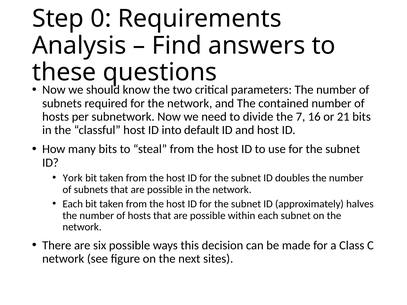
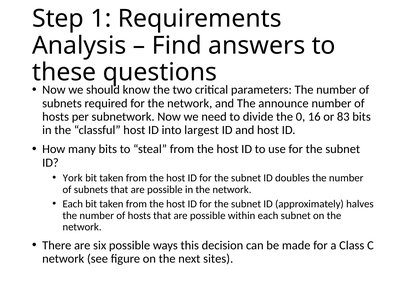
0: 0 -> 1 (101, 19)
contained: contained -> announce (284, 103)
7: 7 -> 0 (301, 117)
21: 21 -> 83 (343, 117)
default: default -> largest (202, 130)
